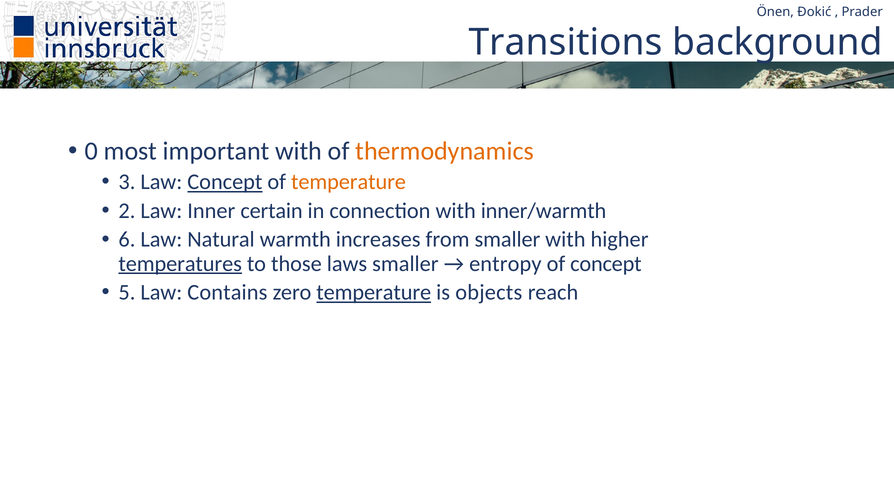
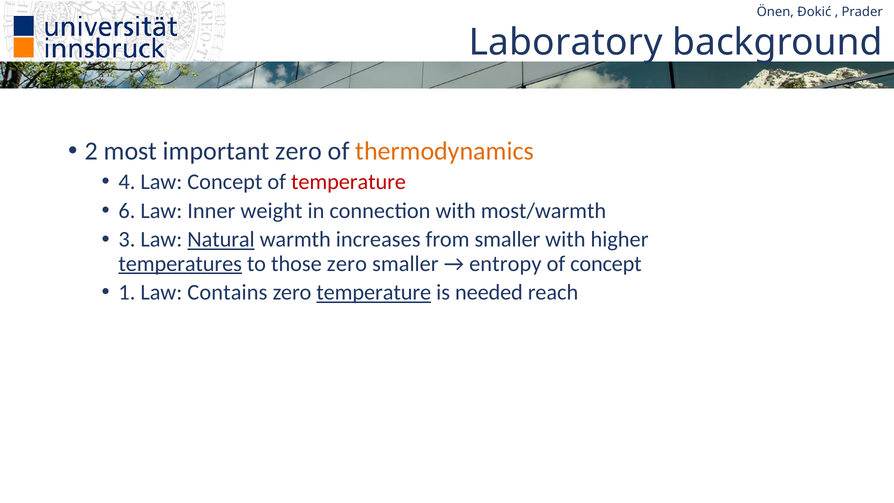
Transitions: Transitions -> Laboratory (566, 42)
0: 0 -> 2 (92, 151)
important with: with -> zero (298, 151)
3: 3 -> 4 (127, 182)
Concept underline: present -> none (225, 182)
temperature colour: orange -> red (349, 182)
2: 2 -> 6 (127, 211)
certain: certain -> weight (271, 211)
inner/warmth: inner/warmth -> most/warmth (543, 211)
6: 6 -> 3 (127, 240)
Natural underline: none -> present (221, 240)
those laws: laws -> zero (347, 264)
5: 5 -> 1 (127, 292)
objects: objects -> needed (489, 292)
